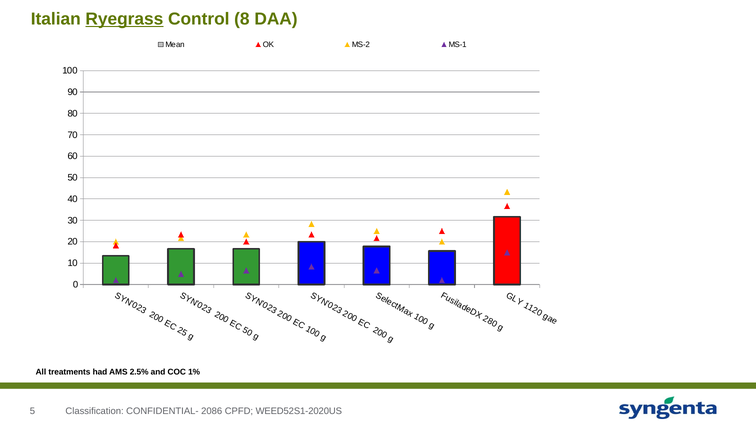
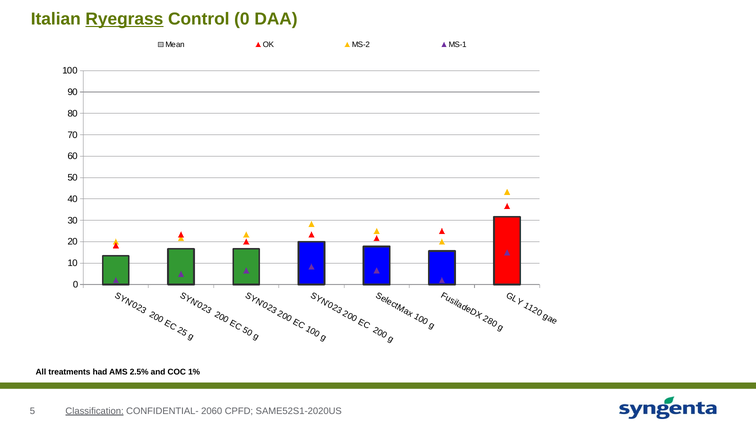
Control 8: 8 -> 0 (242, 19)
Classification underline: none -> present (95, 411)
2086: 2086 -> 2060 (212, 411)
WEED52S1-2020US: WEED52S1-2020US -> SAME52S1-2020US (299, 411)
